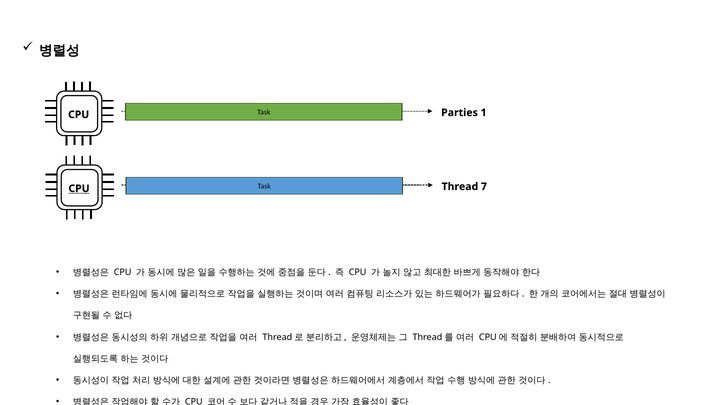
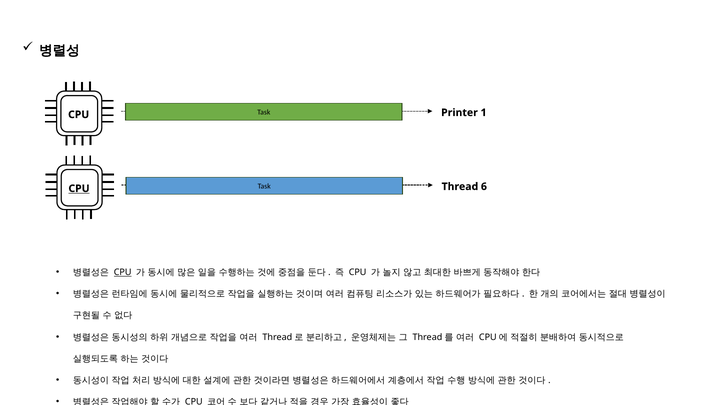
Parties: Parties -> Printer (460, 113)
7: 7 -> 6 (484, 187)
CPU underline: none -> present (123, 273)
